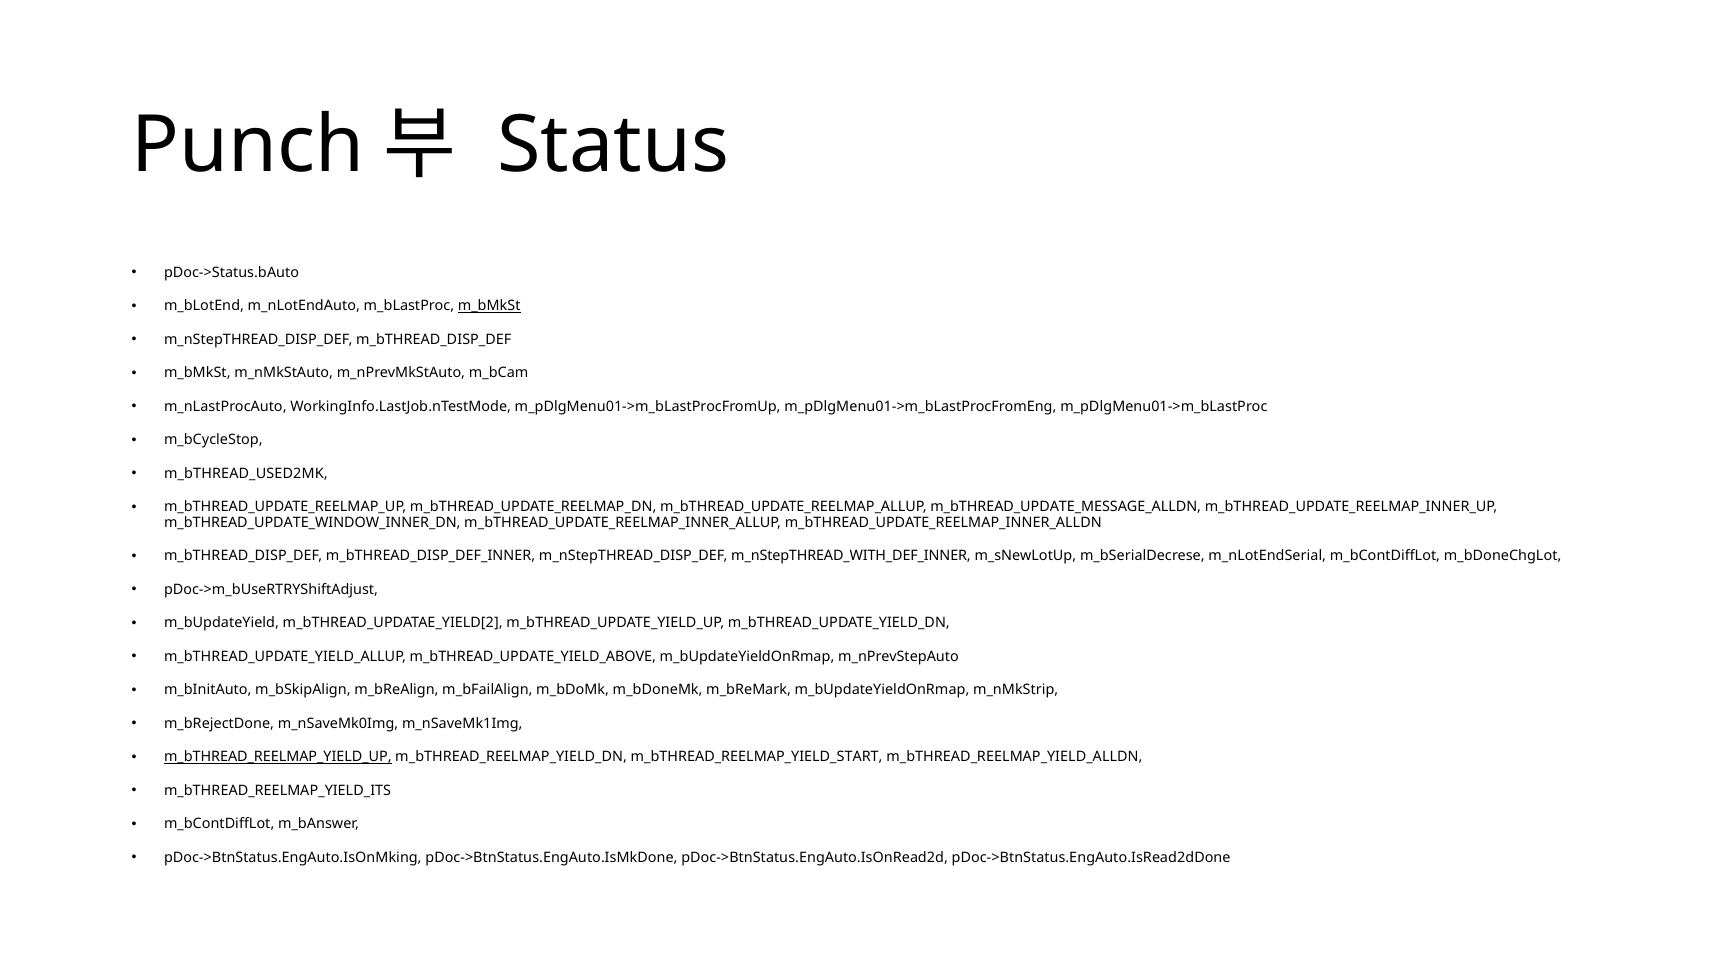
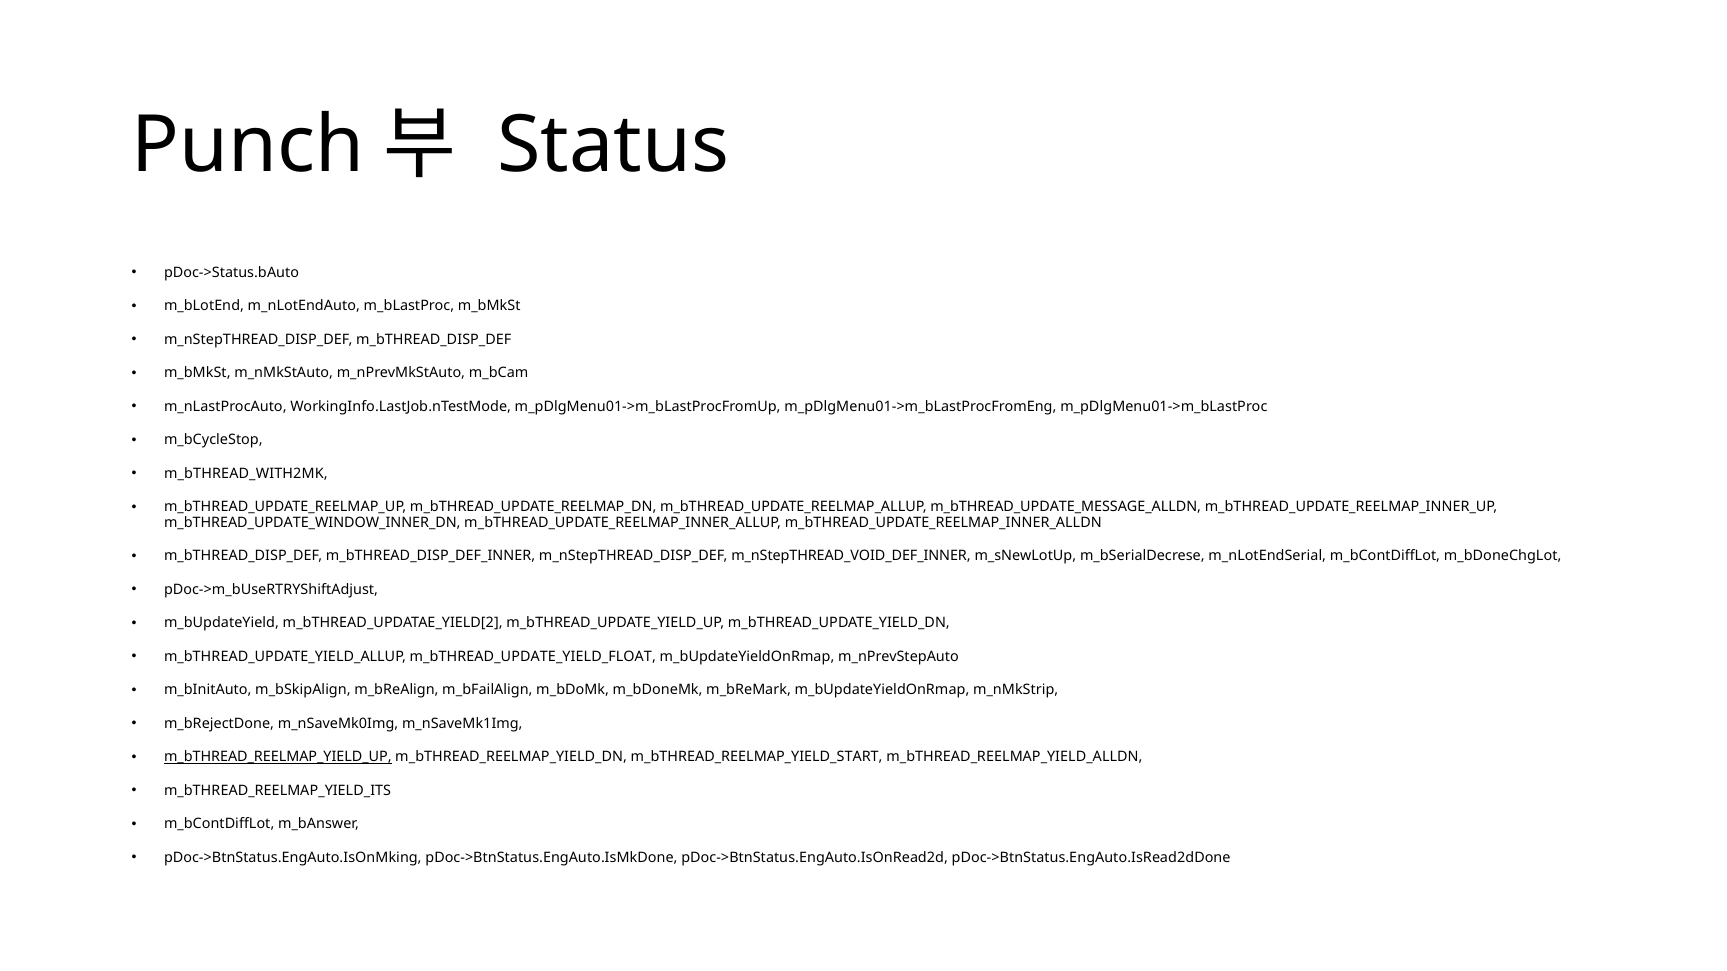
m_bMkSt underline: present -> none (489, 306)
m_bTHREAD_USED2MK: m_bTHREAD_USED2MK -> m_bTHREAD_WITH2MK (246, 474)
m_nStepTHREAD_WITH_DEF_INNER: m_nStepTHREAD_WITH_DEF_INNER -> m_nStepTHREAD_VOID_DEF_INNER (851, 556)
m_bTHREAD_UPDATE_YIELD_ABOVE: m_bTHREAD_UPDATE_YIELD_ABOVE -> m_bTHREAD_UPDATE_YIELD_FLOAT (533, 657)
